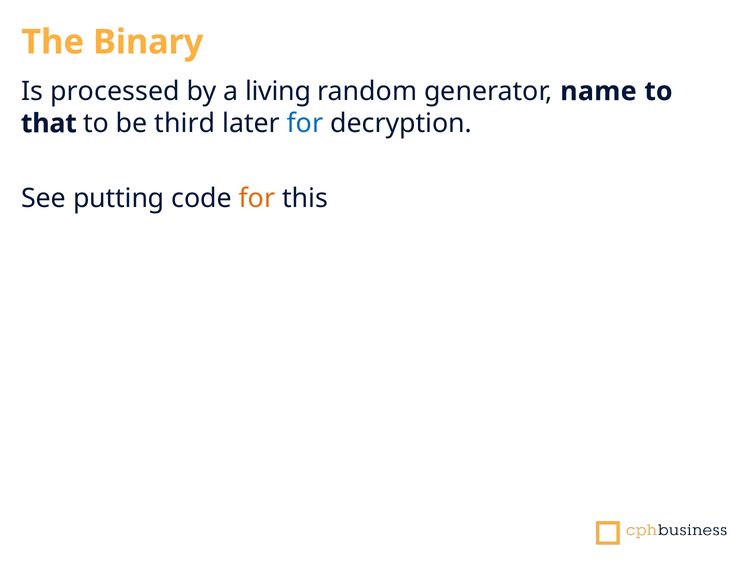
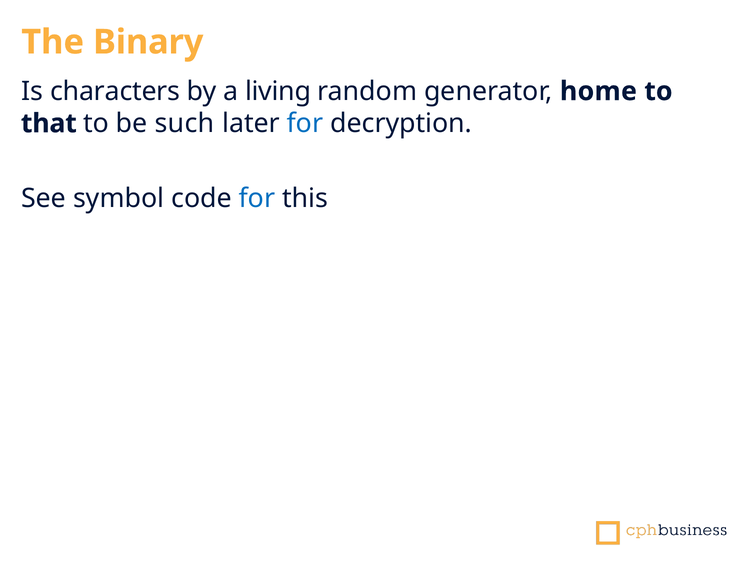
processed: processed -> characters (115, 91)
name: name -> home (598, 91)
third: third -> such (185, 123)
putting: putting -> symbol (119, 198)
for colour: orange -> blue (257, 198)
